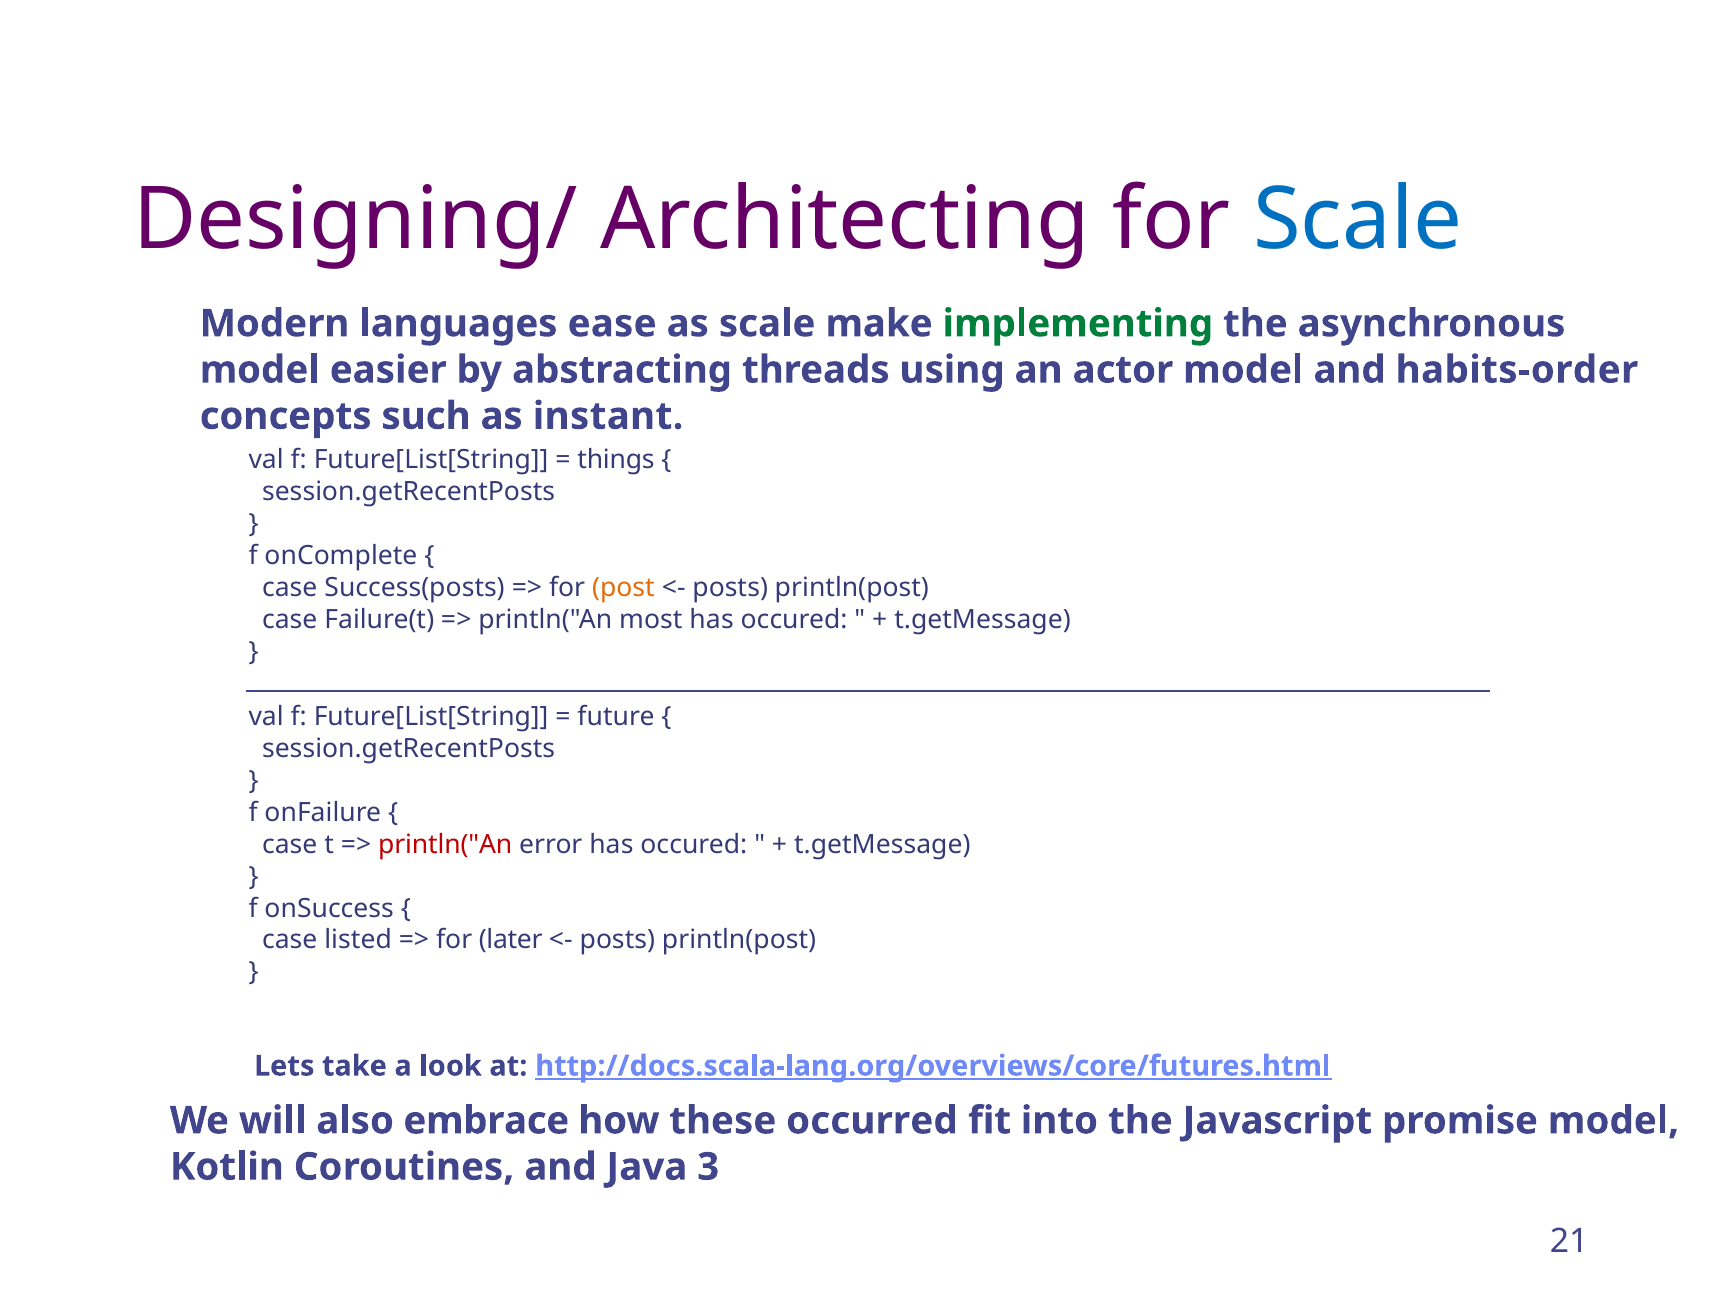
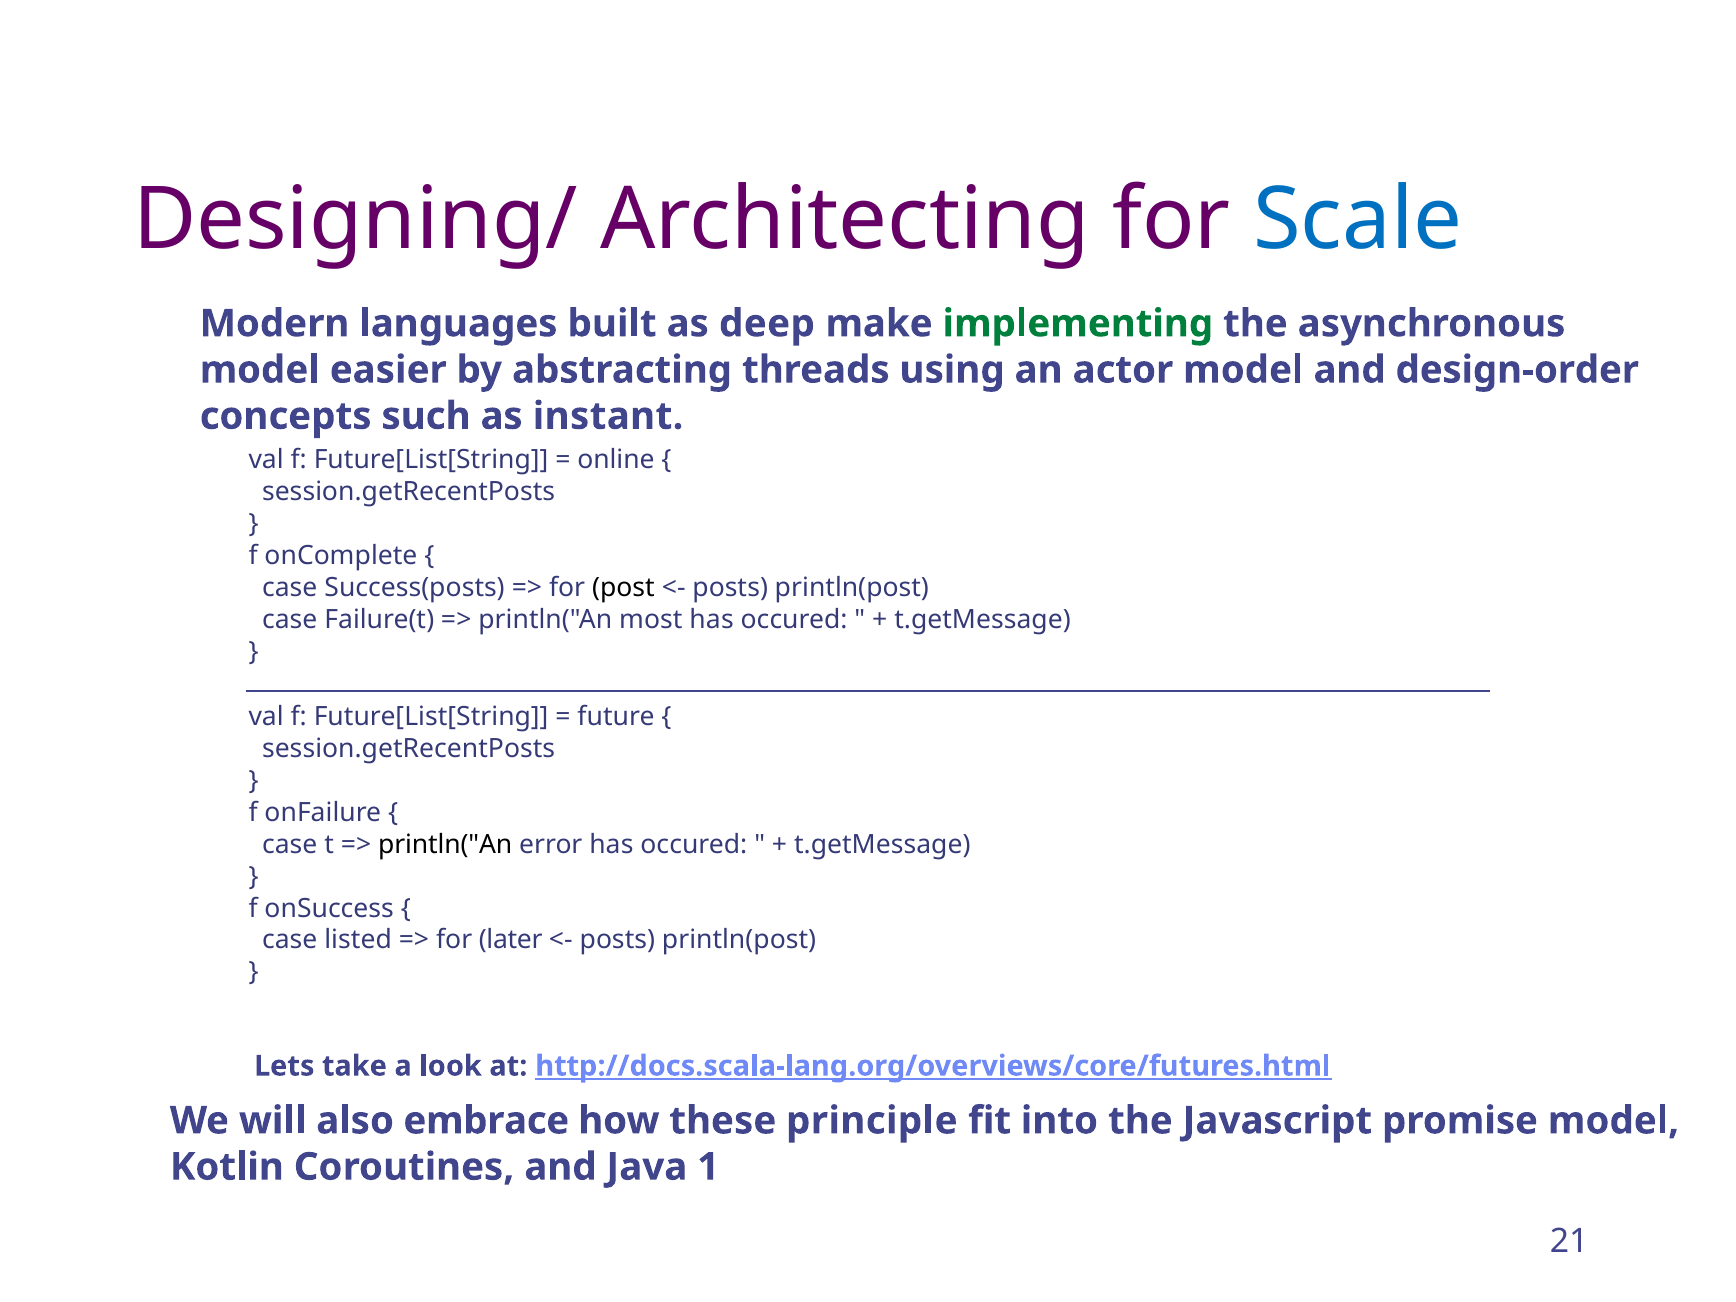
ease: ease -> built (612, 324)
as scale: scale -> deep (767, 324)
habits-order: habits-order -> design-order (1517, 370)
things: things -> online (616, 460)
post colour: orange -> black (623, 588)
println("An colour: red -> black (445, 845)
occurred: occurred -> principle (872, 1121)
3: 3 -> 1 (708, 1167)
